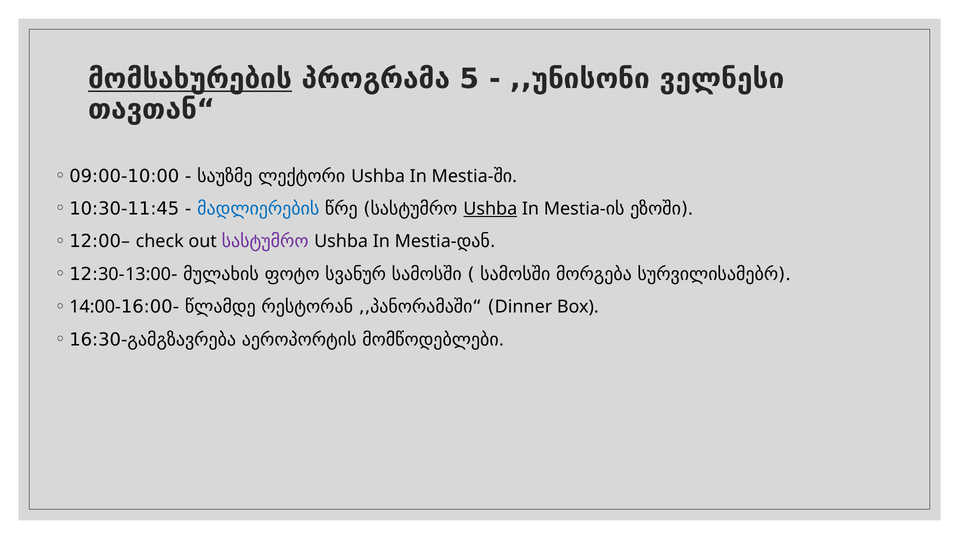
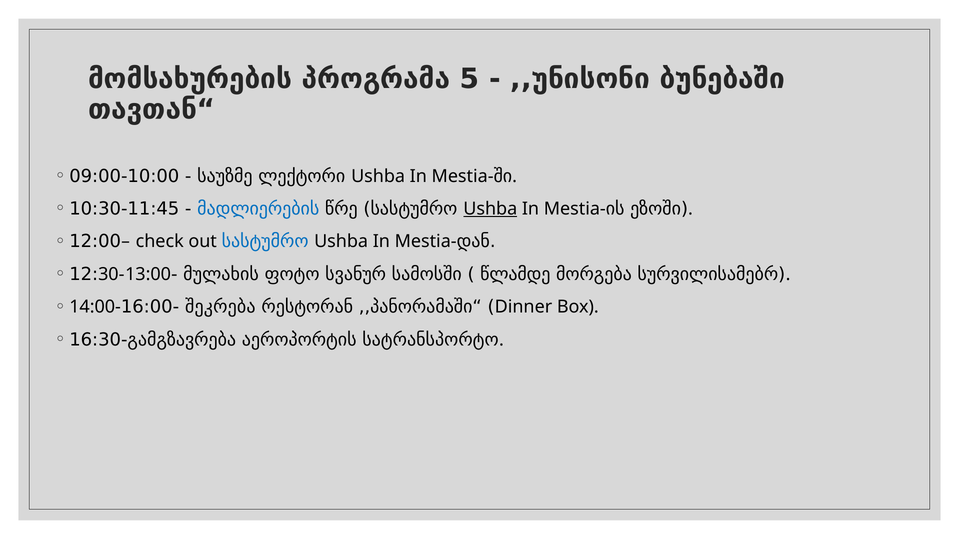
მომსახურების underline: present -> none (190, 79)
ველნესი: ველნესი -> ბუნებაში (722, 79)
სასტუმრო colour: purple -> blue (265, 242)
სამოსში: სამოსში -> წლამდე (515, 274)
წლამდე: წლამდე -> შეკრება (220, 307)
მომწოდებლები: მომწოდებლები -> სატრანსპორტო (430, 340)
